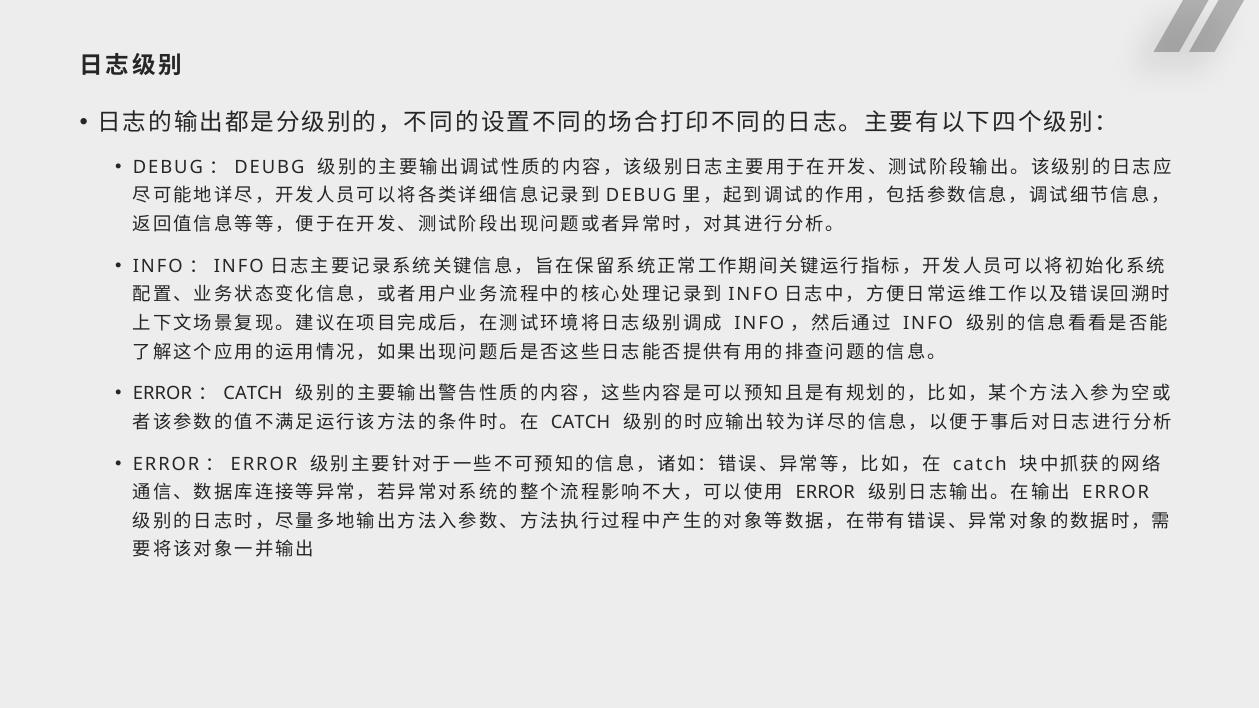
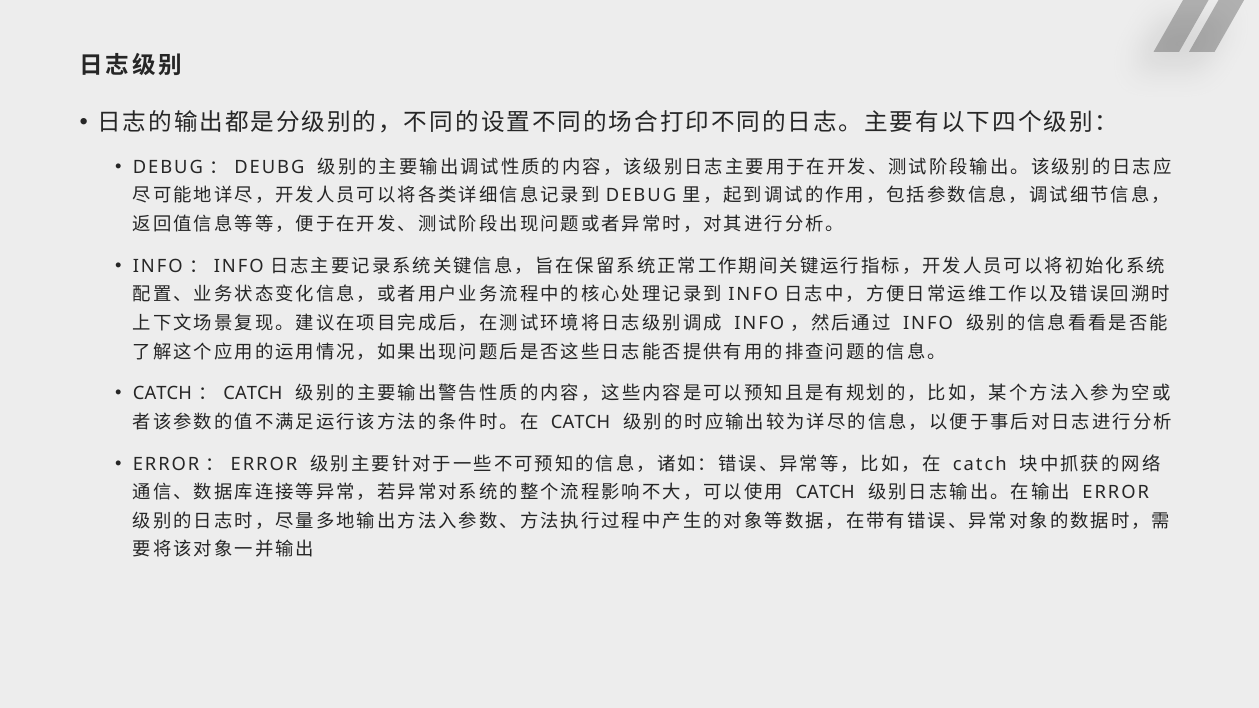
ERROR: ERROR -> CATCH (162, 394)
ERROR: ERROR -> CATCH (825, 493)
